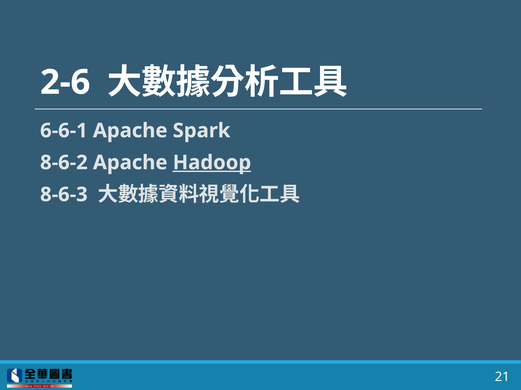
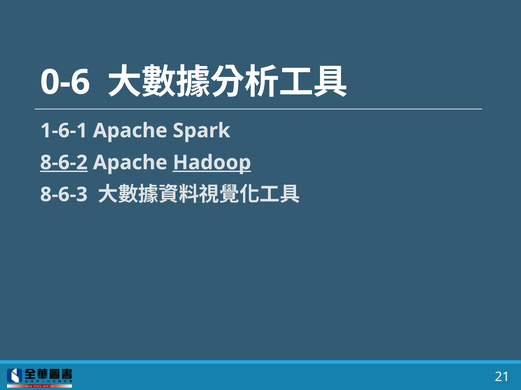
2-6: 2-6 -> 0-6 (65, 83)
6-6-1: 6-6-1 -> 1-6-1 (64, 131)
8-6-2 underline: none -> present (64, 163)
